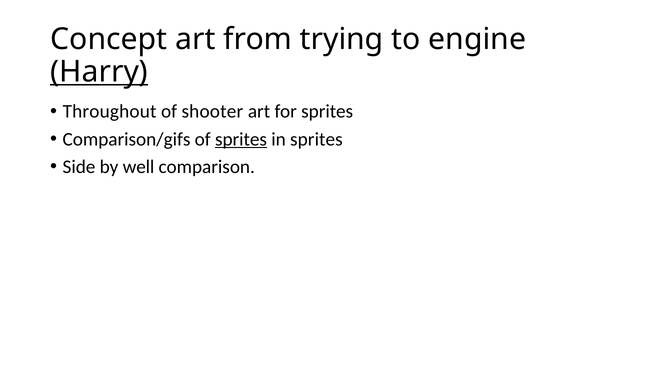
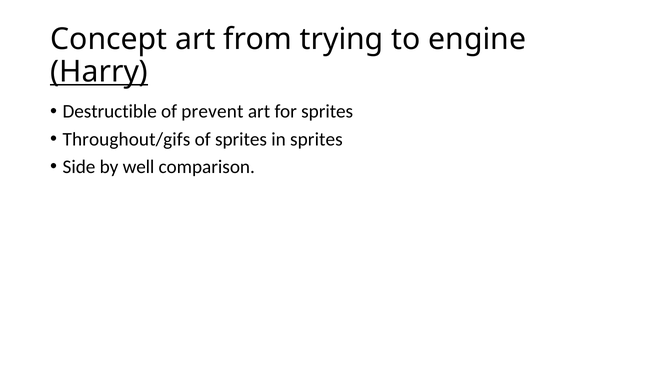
Throughout: Throughout -> Destructible (110, 111)
shooter: shooter -> prevent (212, 111)
Comparison/gifs: Comparison/gifs -> Throughout/gifs (126, 139)
sprites underline: present -> none (241, 139)
